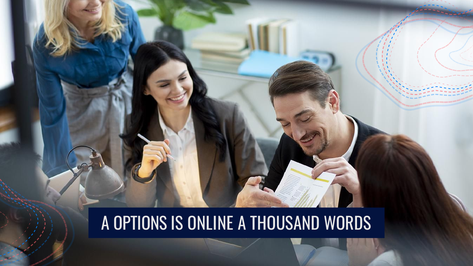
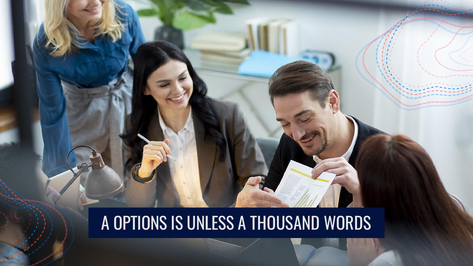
ONLINE: ONLINE -> UNLESS (211, 224)
